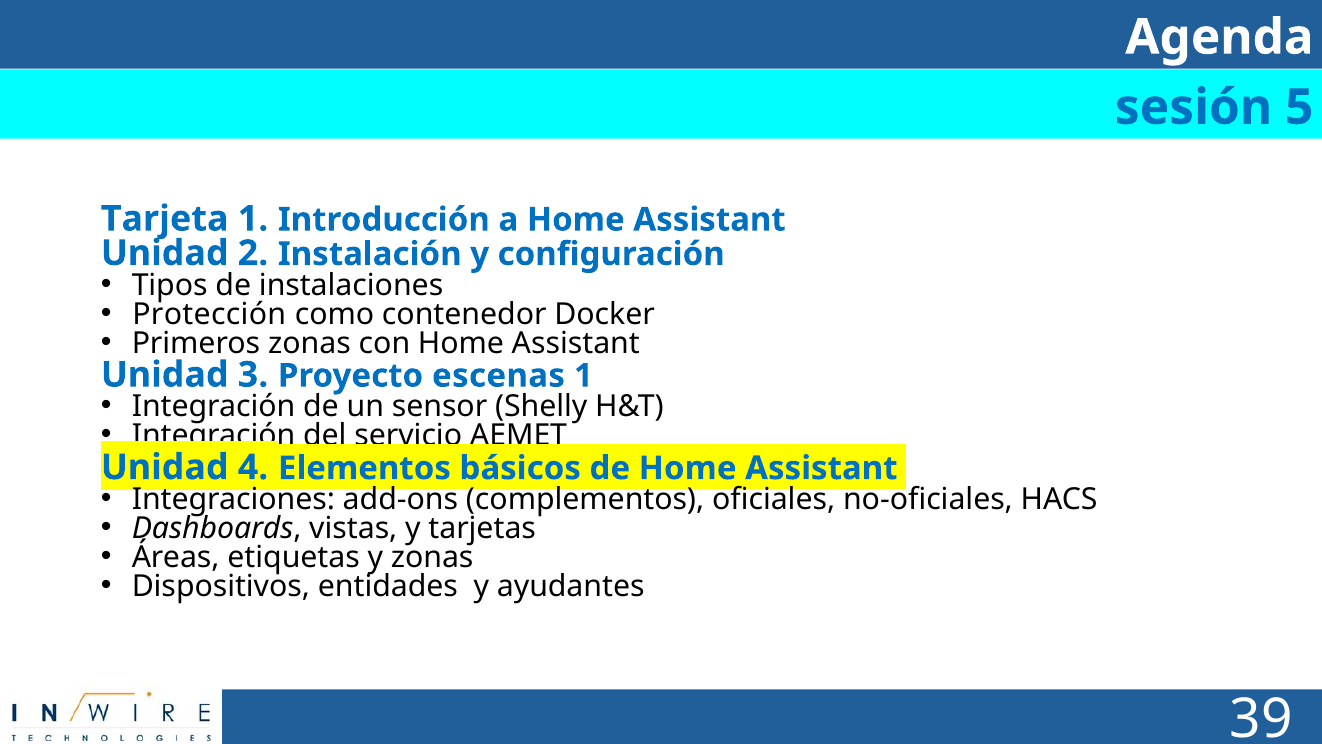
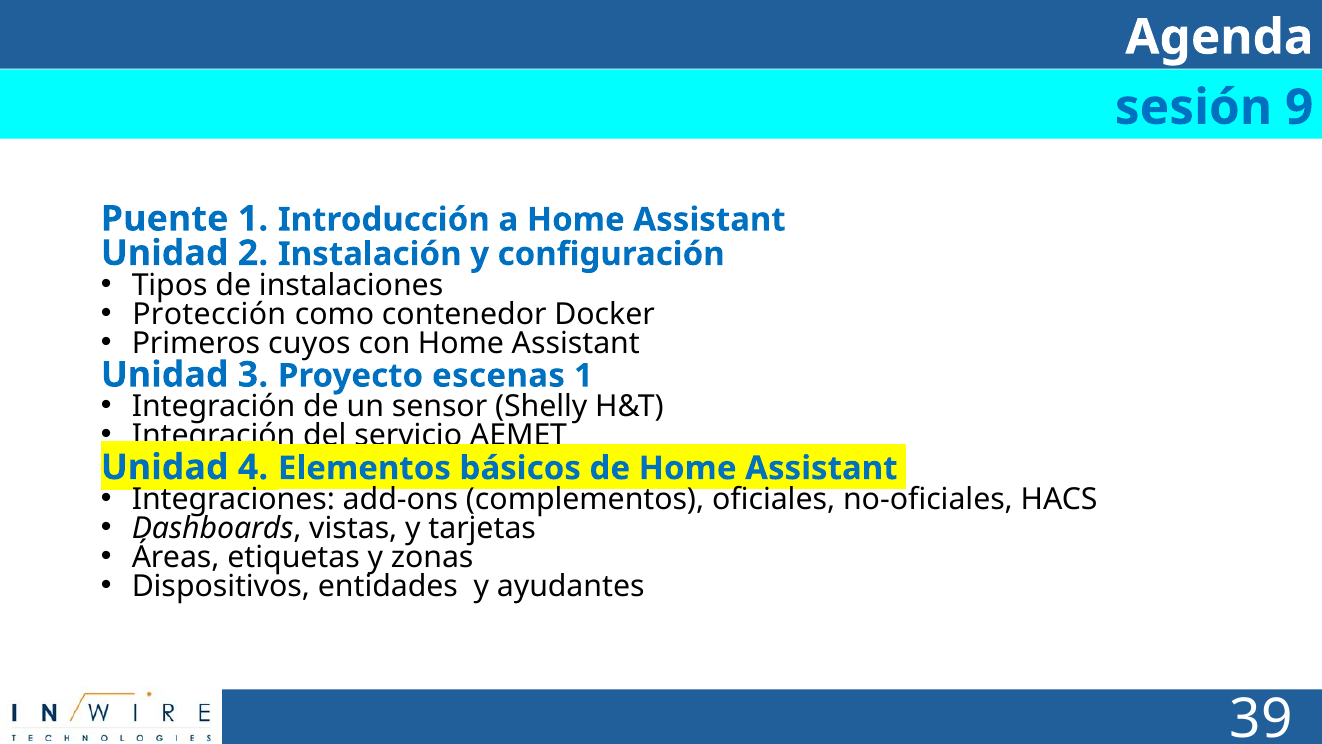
5: 5 -> 9 (1299, 107)
Tarjeta: Tarjeta -> Puente (165, 219)
Primeros zonas: zonas -> cuyos (309, 343)
